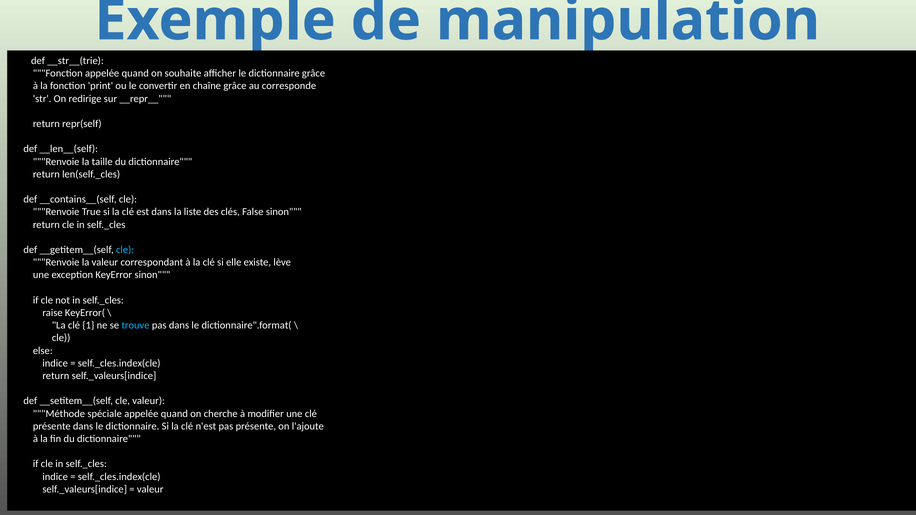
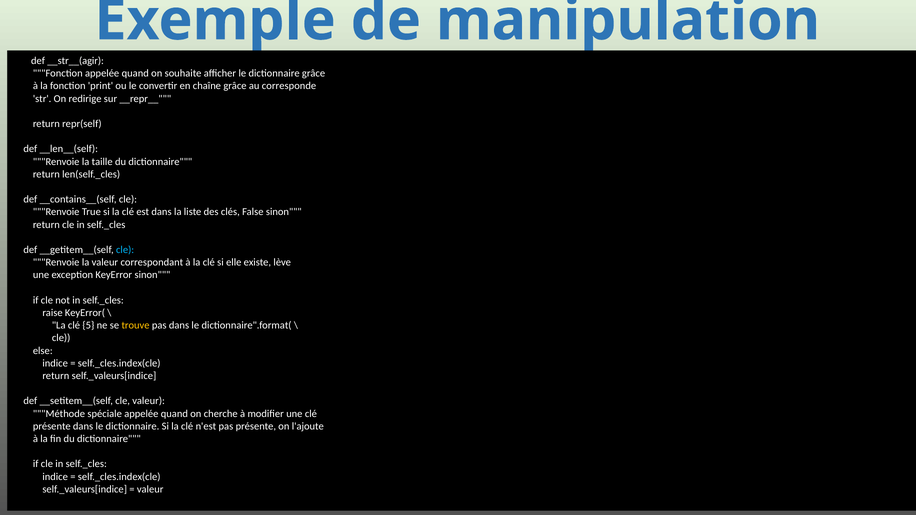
__str__(trie: __str__(trie -> __str__(agir (76, 61)
1: 1 -> 5 (88, 326)
trouve colour: light blue -> yellow (136, 326)
